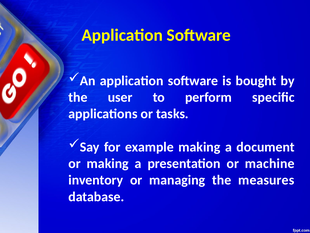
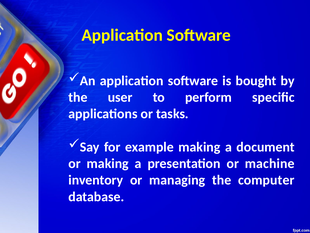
measures: measures -> computer (266, 180)
